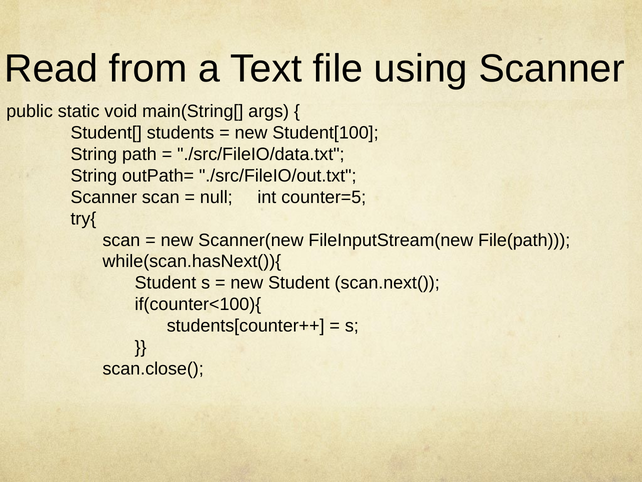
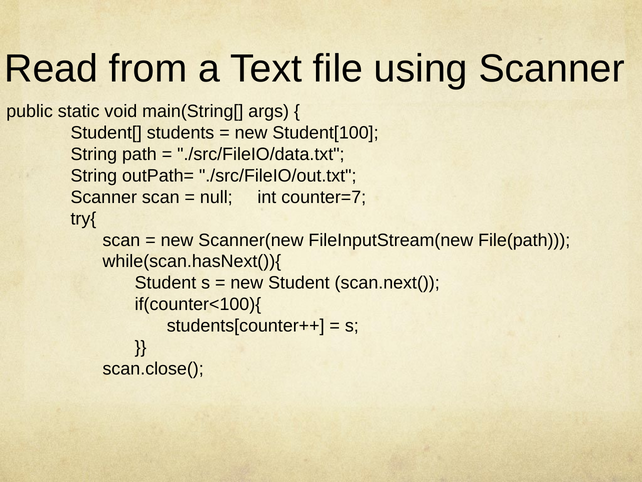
counter=5: counter=5 -> counter=7 (324, 197)
